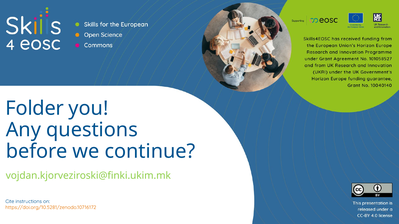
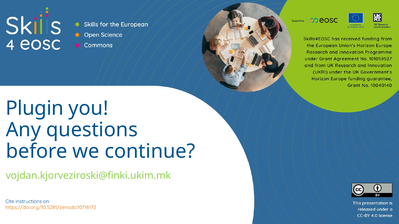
Folder: Folder -> Plugin (35, 108)
